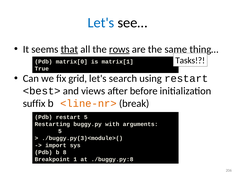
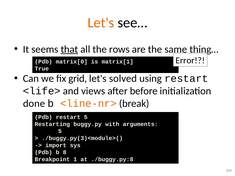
Let's colour: blue -> orange (101, 23)
rows underline: present -> none (119, 49)
Tasks: Tasks -> Error (190, 60)
search: search -> solved (123, 79)
<best>: <best> -> <life> (42, 91)
suffix: suffix -> done (34, 104)
